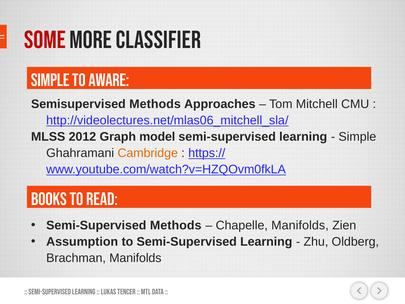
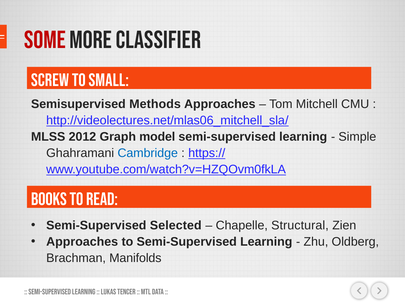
Simple: Simple -> Screw (50, 80)
aware: aware -> small (109, 80)
Cambridge colour: orange -> blue (148, 153)
Semi-Supervised Methods: Methods -> Selected (176, 225)
Chapelle Manifolds: Manifolds -> Structural (300, 225)
Assumption: Assumption -> Approaches (82, 241)
